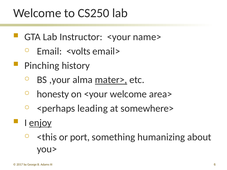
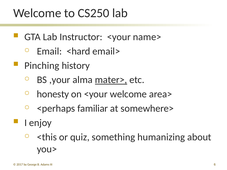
<volts: <volts -> <hard (78, 51)
leading: leading -> familiar (93, 109)
enjoy underline: present -> none (40, 123)
port: port -> quiz (80, 137)
